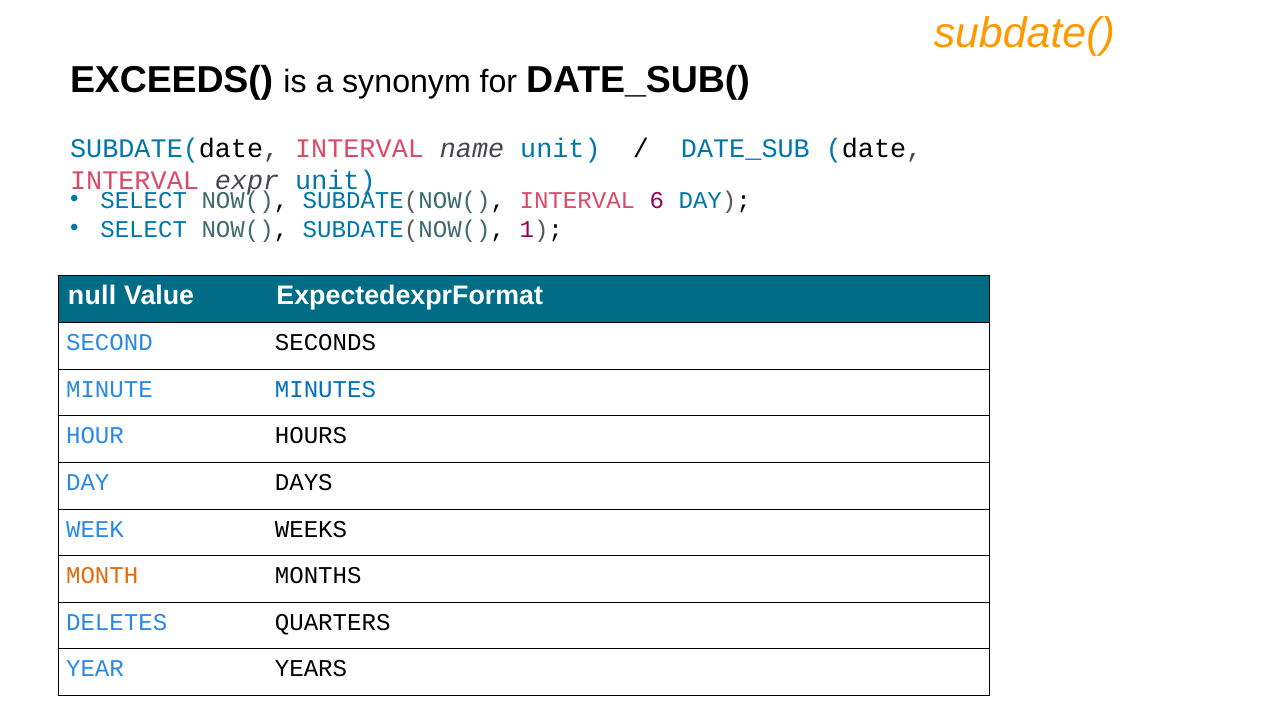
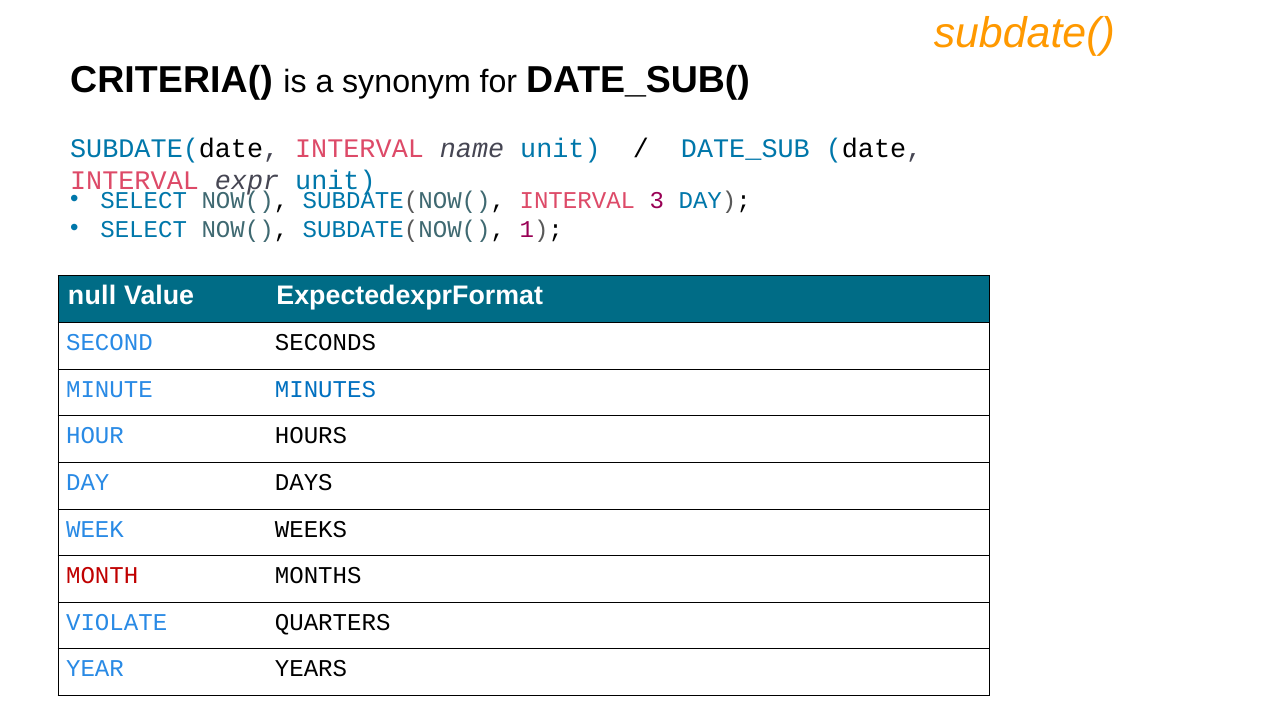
EXCEEDS(: EXCEEDS( -> CRITERIA( (172, 80)
6: 6 -> 3 (657, 200)
MONTH colour: orange -> red (102, 576)
DELETES: DELETES -> VIOLATE (117, 622)
